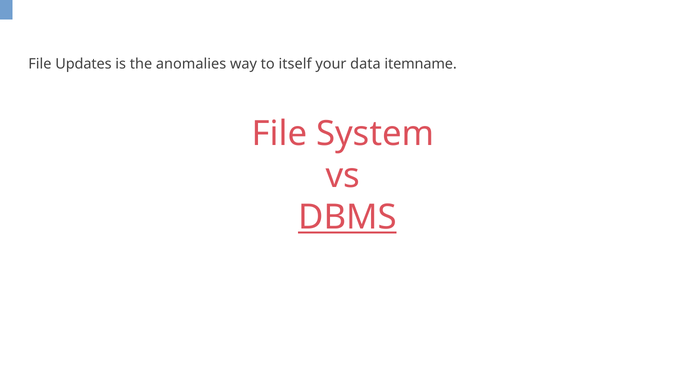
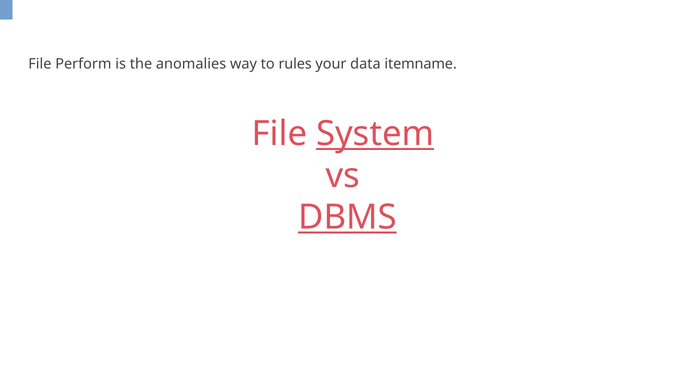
Updates: Updates -> Perform (83, 64)
itself: itself -> rules (295, 64)
System underline: none -> present (375, 134)
